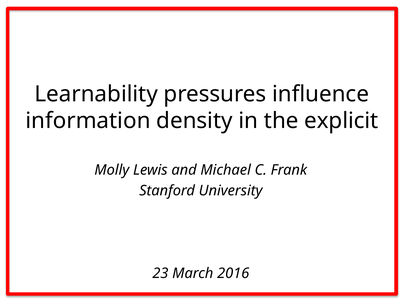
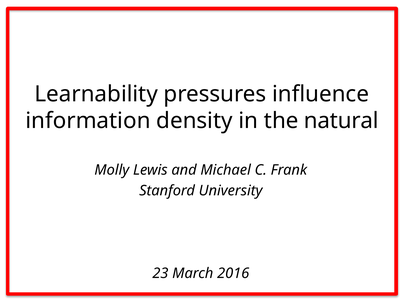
explicit: explicit -> natural (341, 121)
